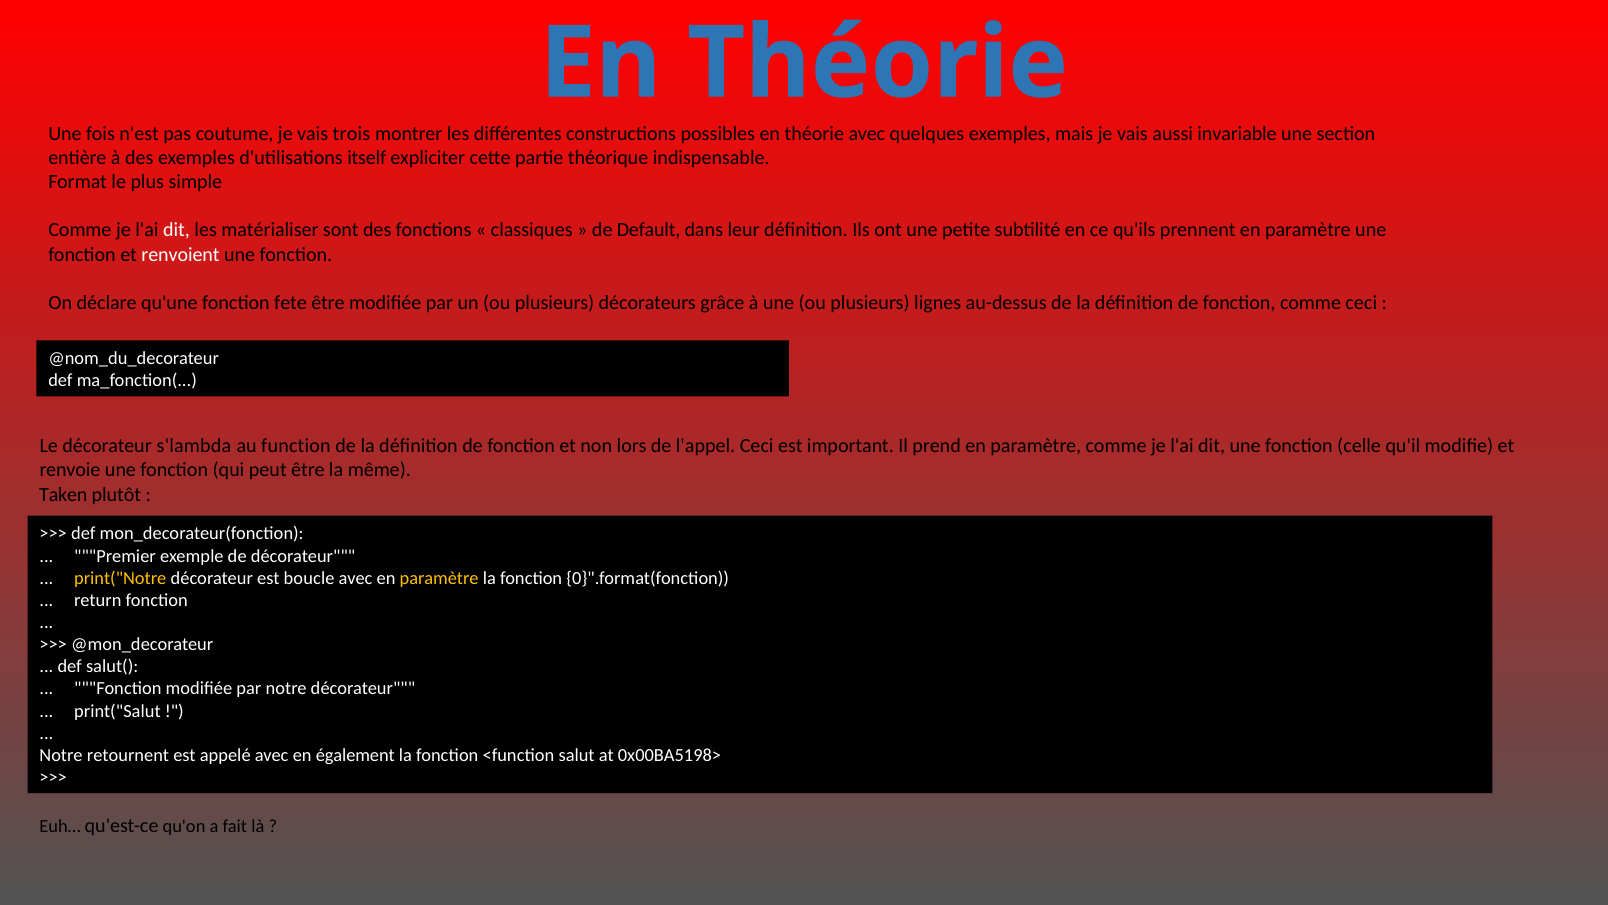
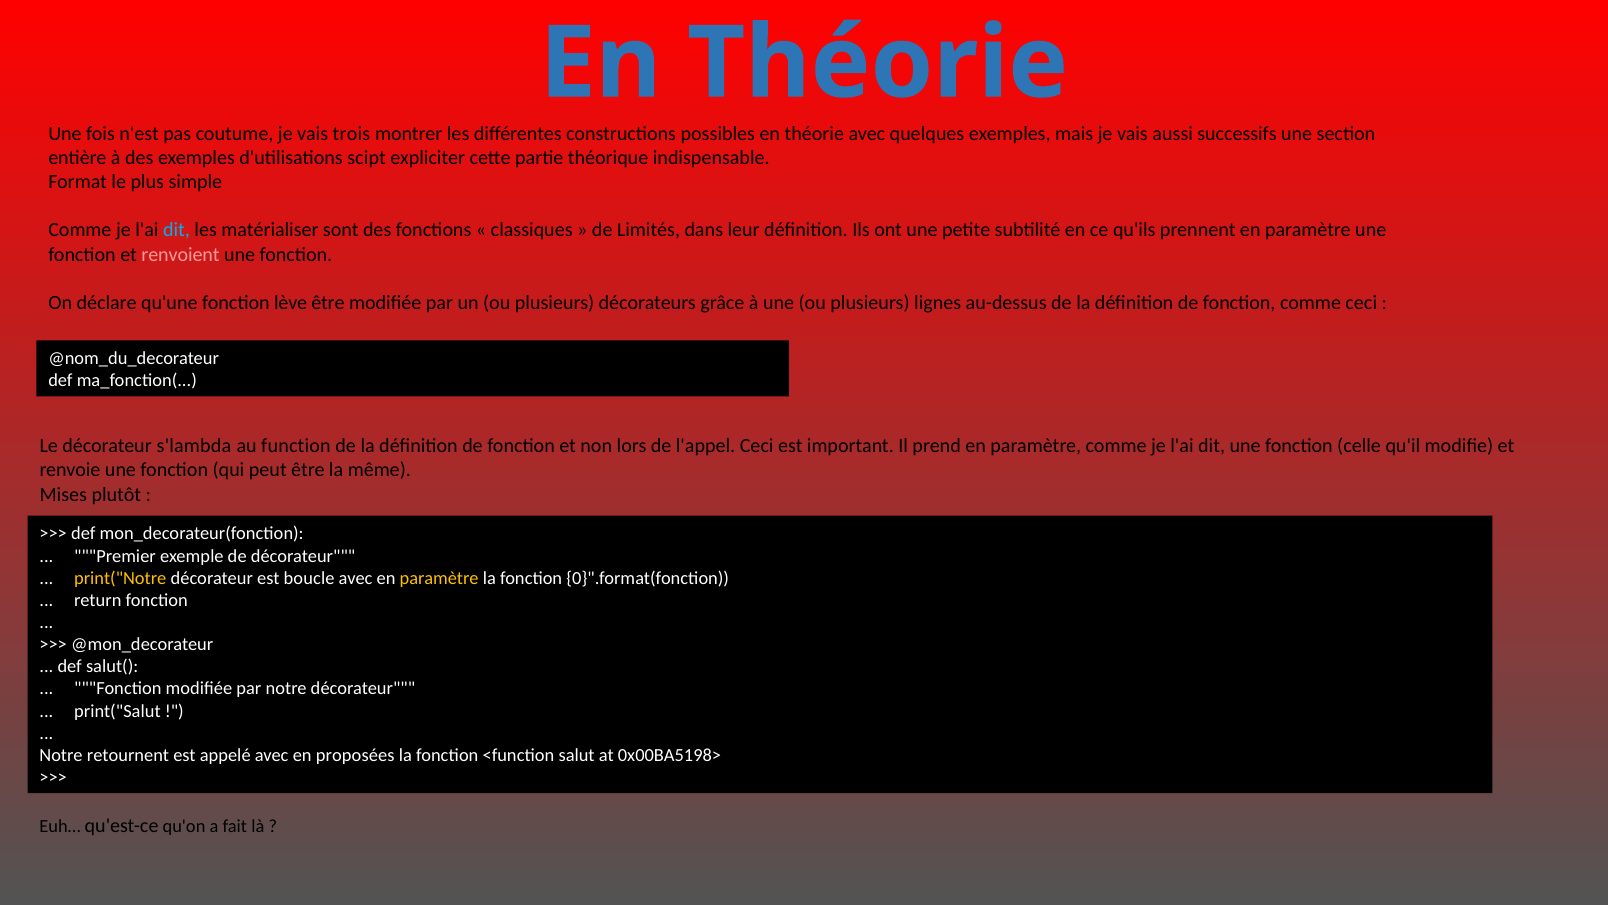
invariable: invariable -> successifs (1237, 134)
itself: itself -> scipt (367, 158)
dit colour: white -> light blue (176, 230)
Default: Default -> Limités (649, 230)
renvoient colour: white -> pink (180, 254)
fete: fete -> lève (291, 303)
Taken: Taken -> Mises (63, 494)
également: également -> proposées (355, 755)
